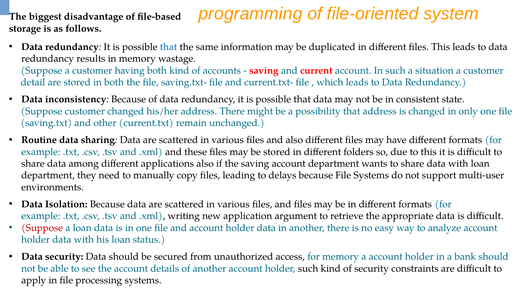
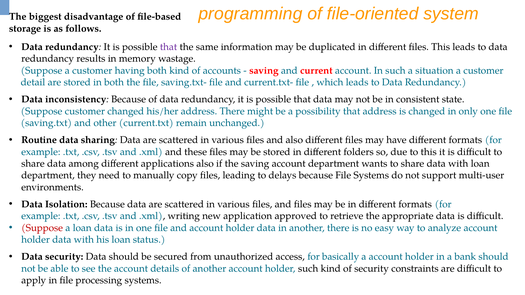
that colour: blue -> purple (169, 47)
argument: argument -> approved (296, 216)
for memory: memory -> basically (341, 257)
